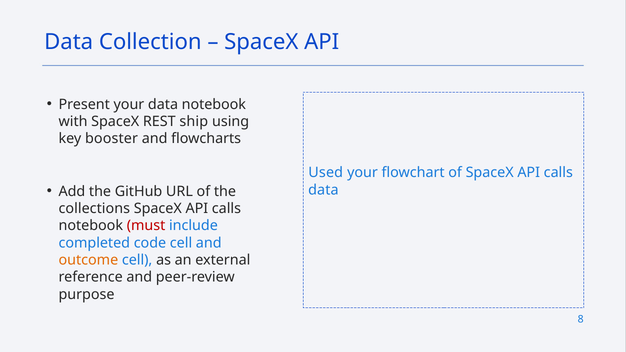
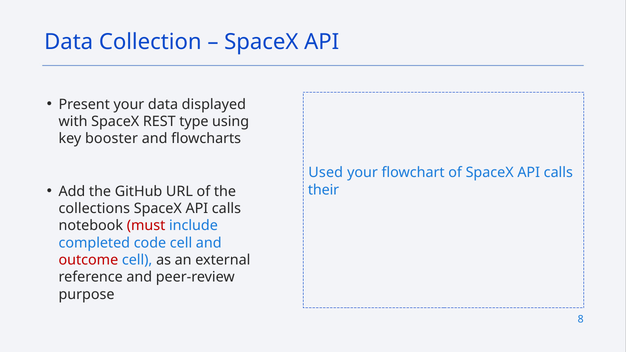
data notebook: notebook -> displayed (214, 104)
ship: ship -> type (194, 122)
data: data -> their (324, 190)
outcome colour: orange -> red (88, 260)
